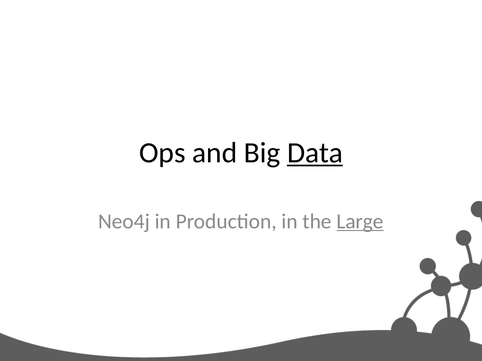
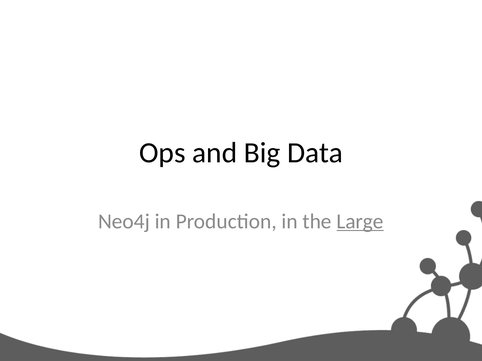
Data underline: present -> none (315, 153)
